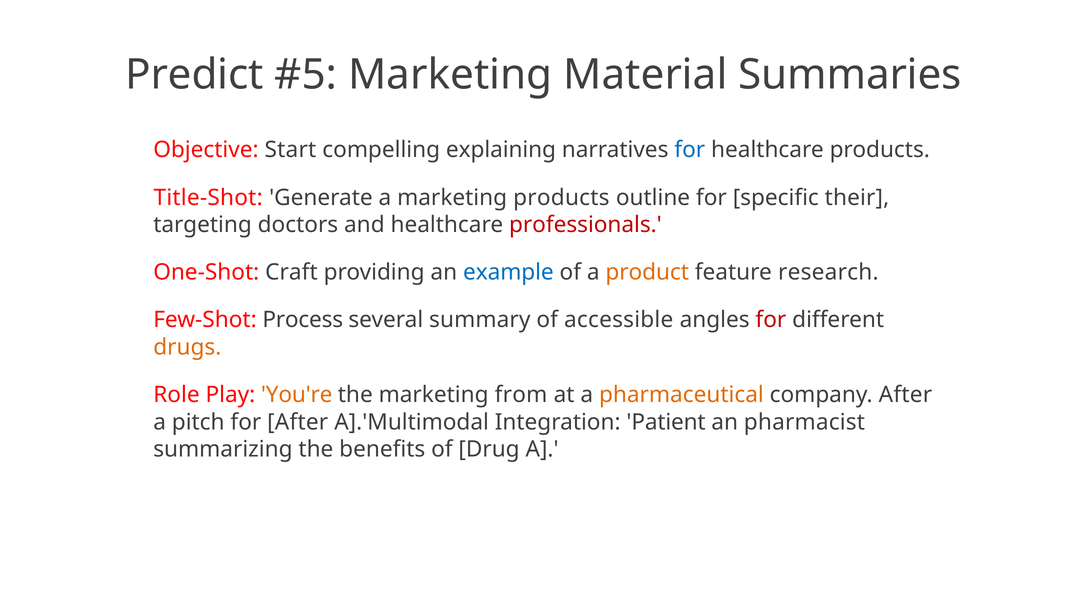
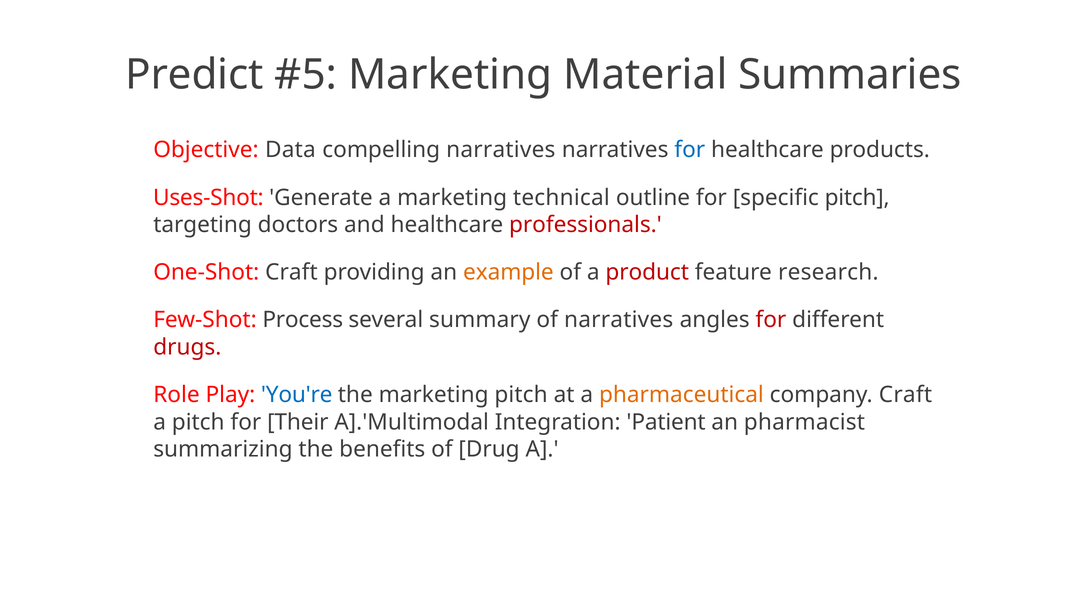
Start: Start -> Data (290, 150)
compelling explaining: explaining -> narratives (501, 150)
Title-Shot: Title-Shot -> Uses-Shot (208, 197)
marketing products: products -> technical (561, 197)
specific their: their -> pitch (857, 197)
example colour: blue -> orange (508, 272)
product colour: orange -> red (647, 272)
of accessible: accessible -> narratives (619, 320)
drugs colour: orange -> red (187, 347)
You're colour: orange -> blue (297, 394)
marketing from: from -> pitch (521, 394)
company After: After -> Craft (905, 394)
for After: After -> Their (298, 422)
